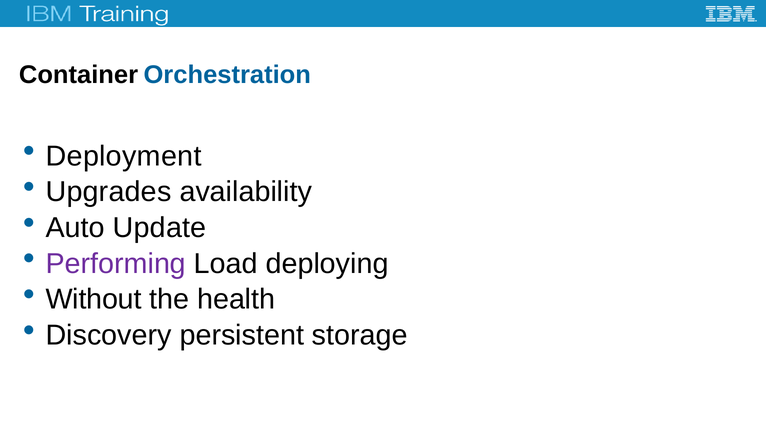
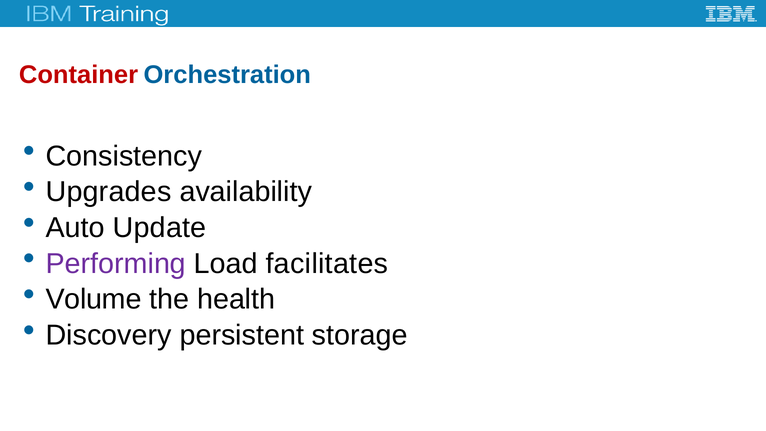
Container colour: black -> red (79, 75)
Deployment: Deployment -> Consistency (124, 156)
deploying: deploying -> facilitates (327, 264)
Without: Without -> Volume (94, 299)
